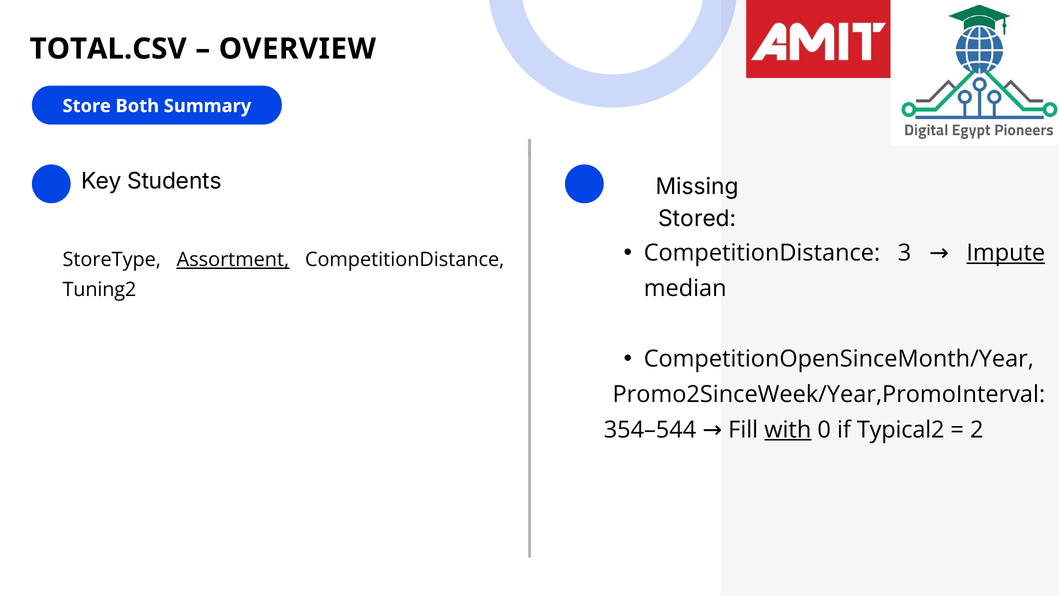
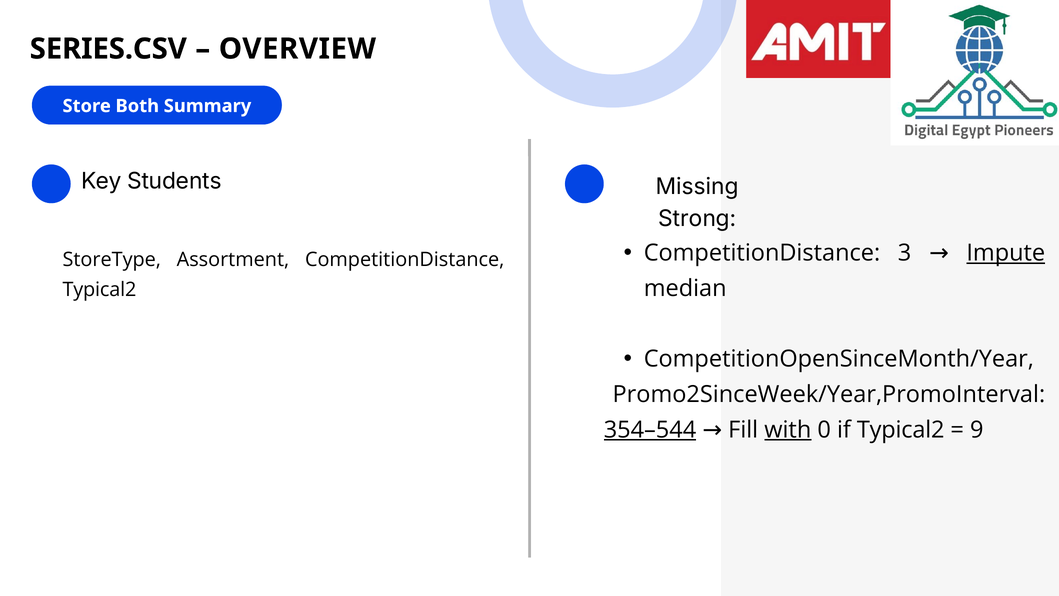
TOTAL.CSV: TOTAL.CSV -> SERIES.CSV (108, 49)
Stored: Stored -> Strong (697, 219)
Assortment underline: present -> none (233, 260)
Tuning2: Tuning2 -> Typical2 (99, 289)
354–544 underline: none -> present (650, 430)
2: 2 -> 9 (977, 430)
